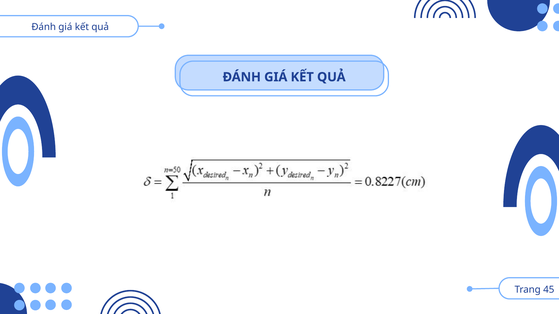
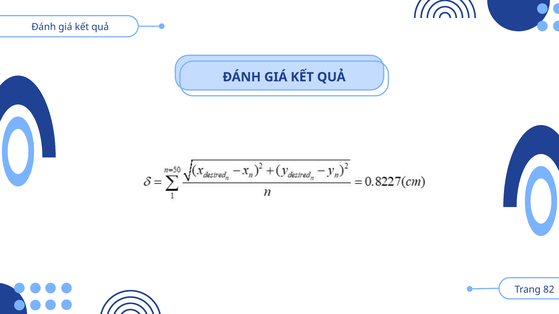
45: 45 -> 82 (549, 290)
